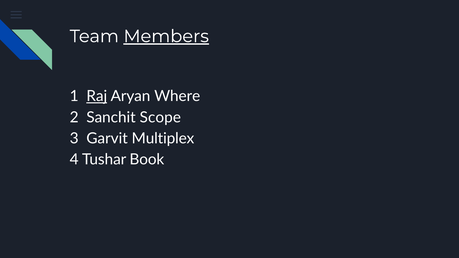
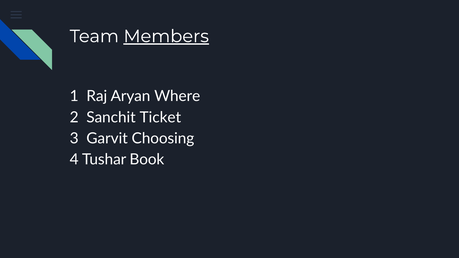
Raj underline: present -> none (97, 96)
Scope: Scope -> Ticket (160, 117)
Multiplex: Multiplex -> Choosing (163, 138)
